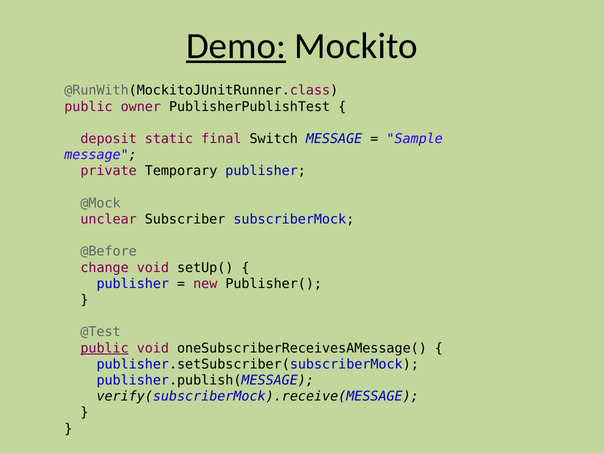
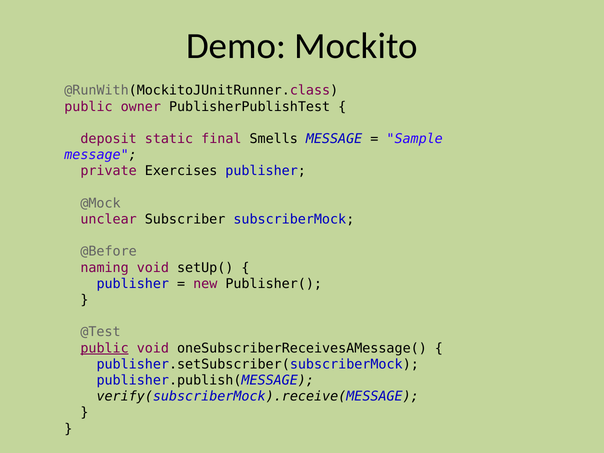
Demo underline: present -> none (236, 46)
Switch: Switch -> Smells (274, 139)
Temporary: Temporary -> Exercises (181, 171)
change: change -> naming (105, 268)
